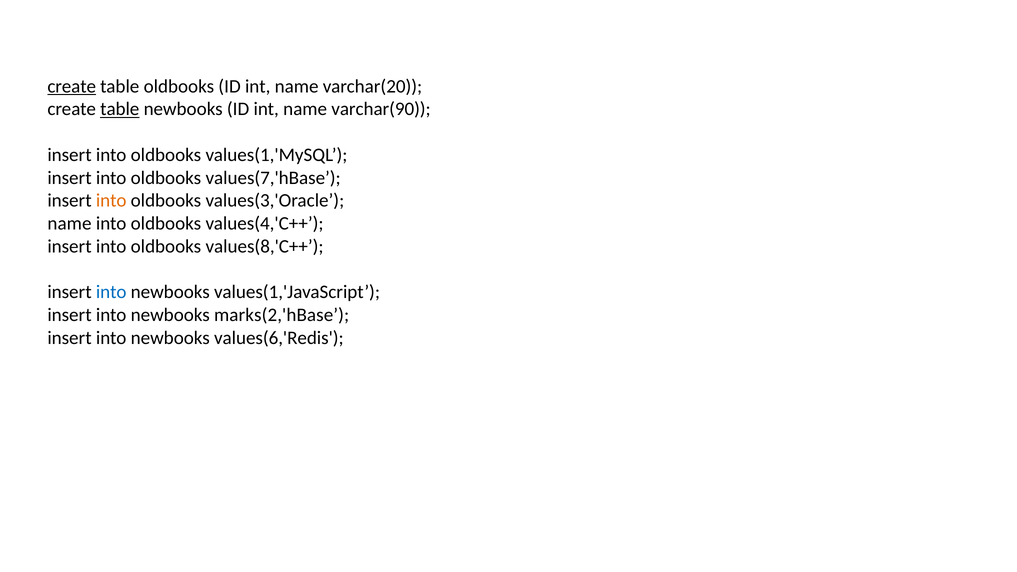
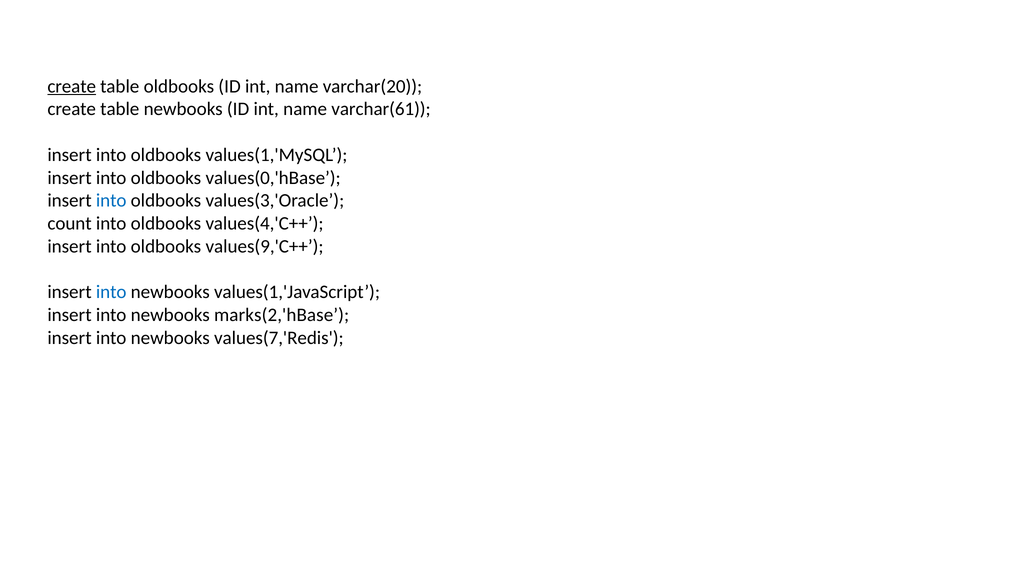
table underline: present -> none (120, 109)
varchar(90: varchar(90 -> varchar(61 (381, 109)
values(7,'hBase: values(7,'hBase -> values(0,'hBase (273, 178)
into colour: orange -> blue (111, 201)
name: name -> count (70, 224)
values(8,'C++: values(8,'C++ -> values(9,'C++ (265, 246)
values(6,'Redis: values(6,'Redis -> values(7,'Redis (279, 338)
